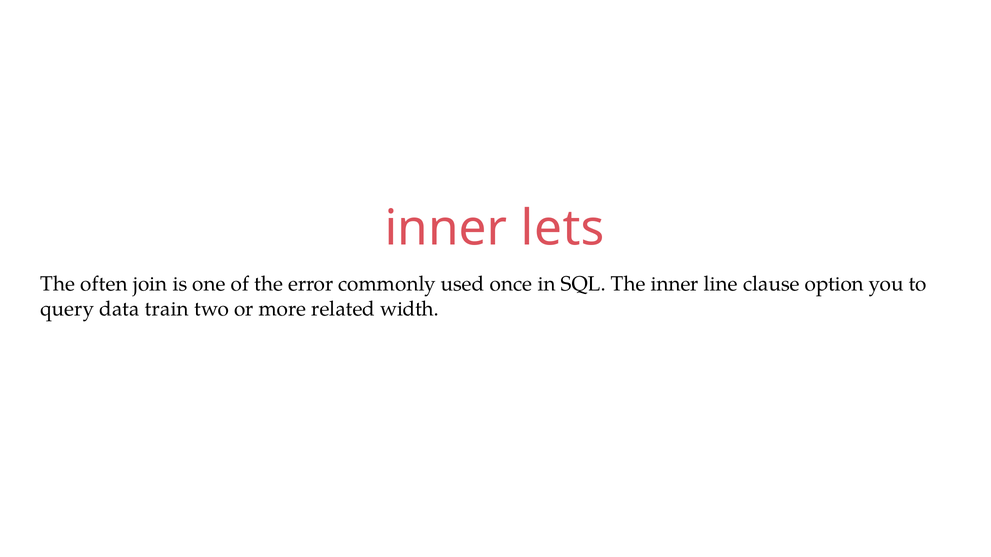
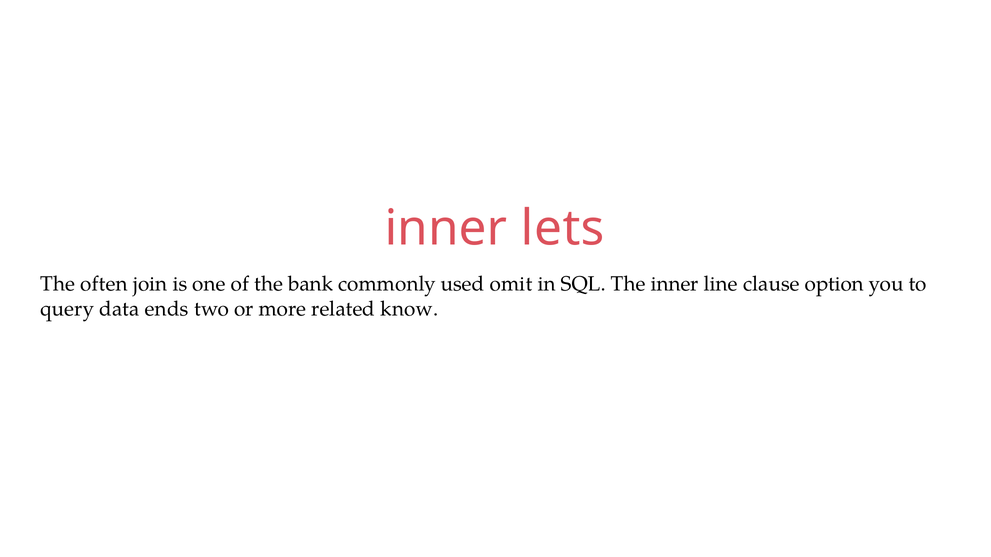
error: error -> bank (311, 284)
once: once -> omit (511, 284)
train: train -> ends (167, 309)
width: width -> know (409, 309)
